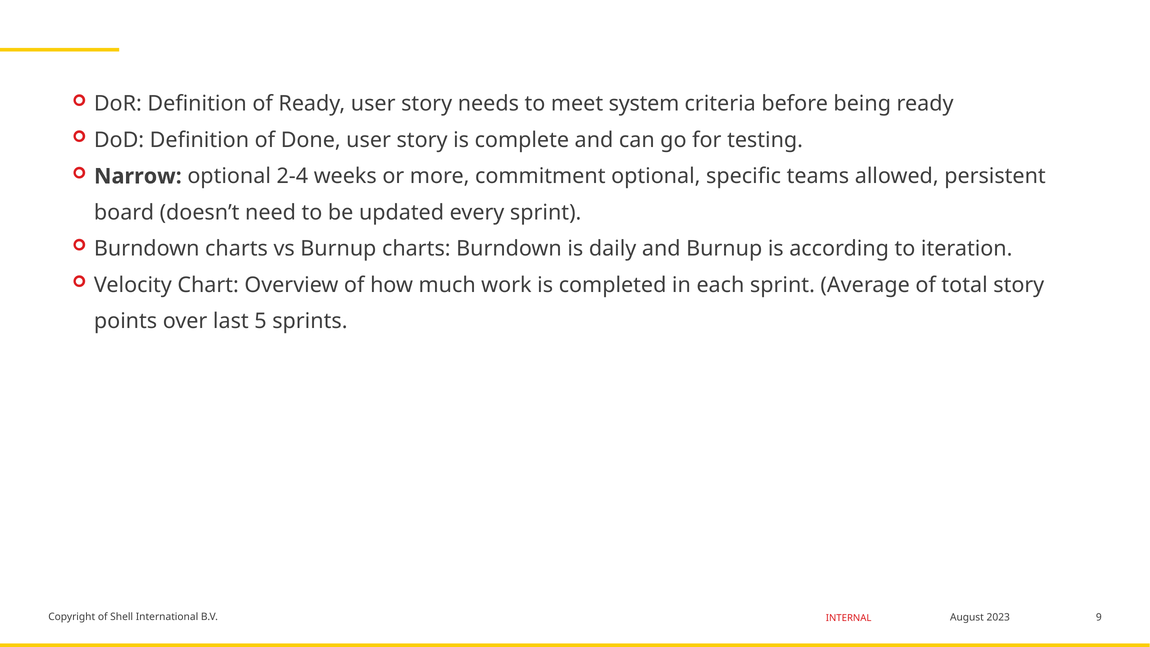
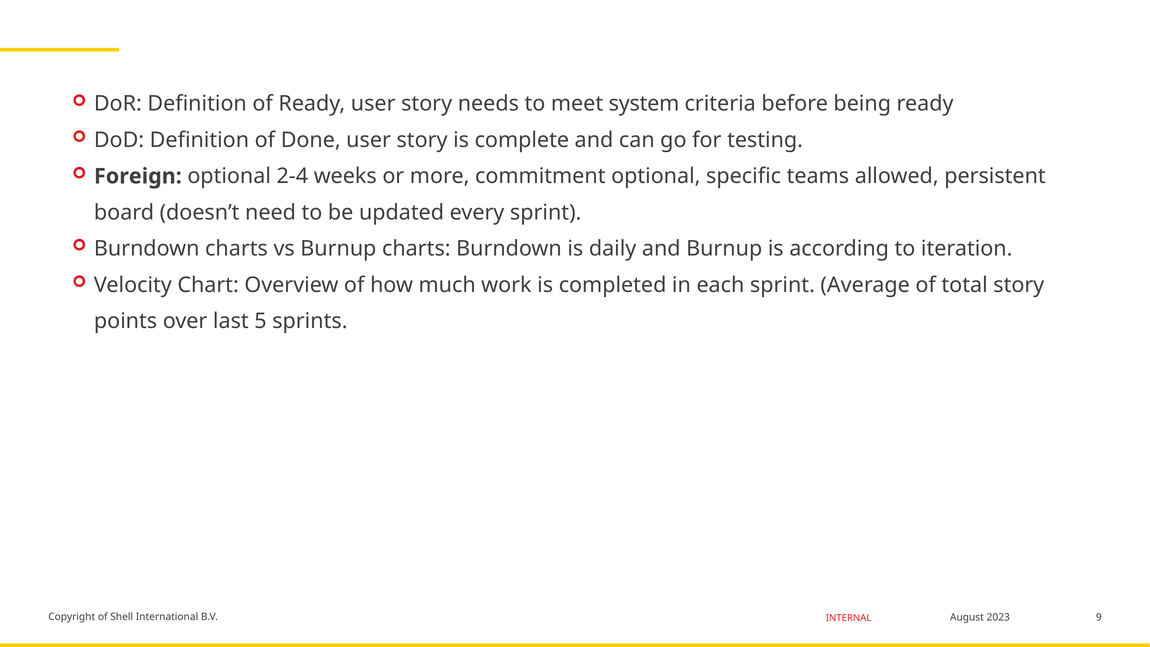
Narrow: Narrow -> Foreign (138, 176)
